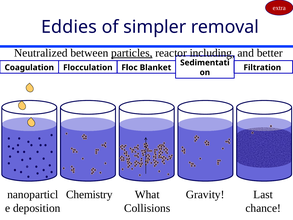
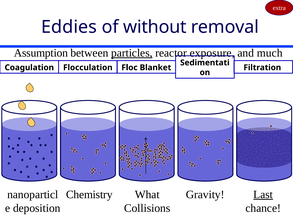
simpler: simpler -> without (155, 27)
Neutralized: Neutralized -> Assumption (41, 53)
including: including -> exposure (212, 53)
better: better -> much (270, 53)
Last underline: none -> present (263, 194)
